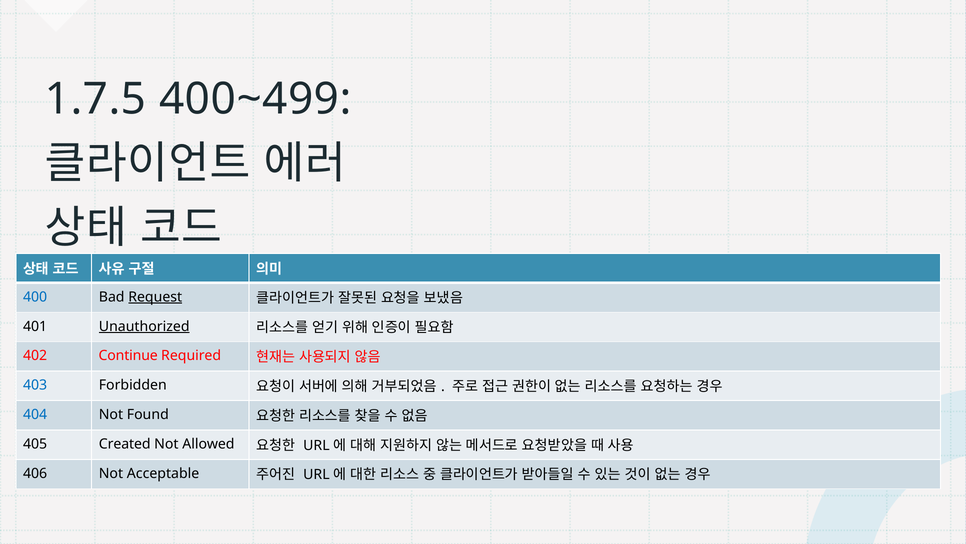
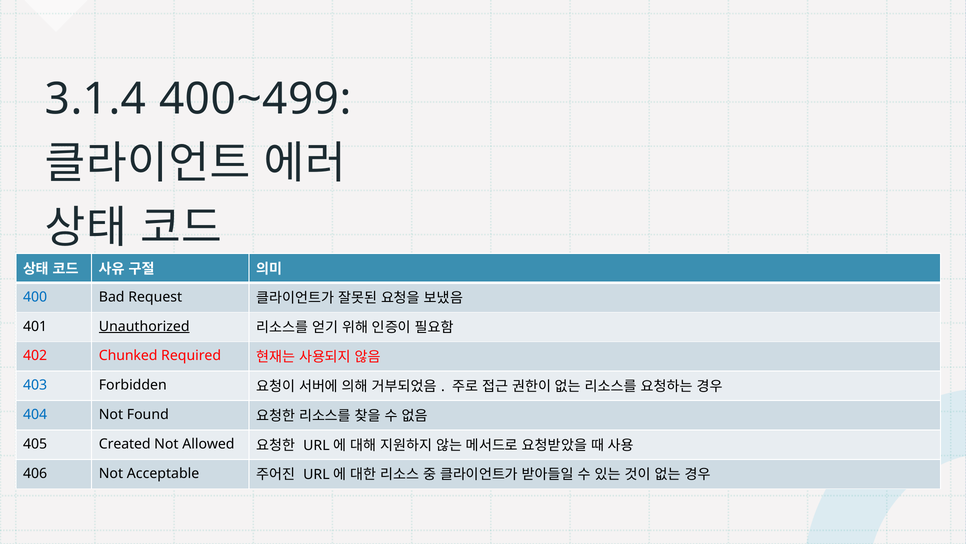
1.7.5: 1.7.5 -> 3.1.4 (96, 99)
Request underline: present -> none (155, 297)
Continue: Continue -> Chunked (128, 355)
